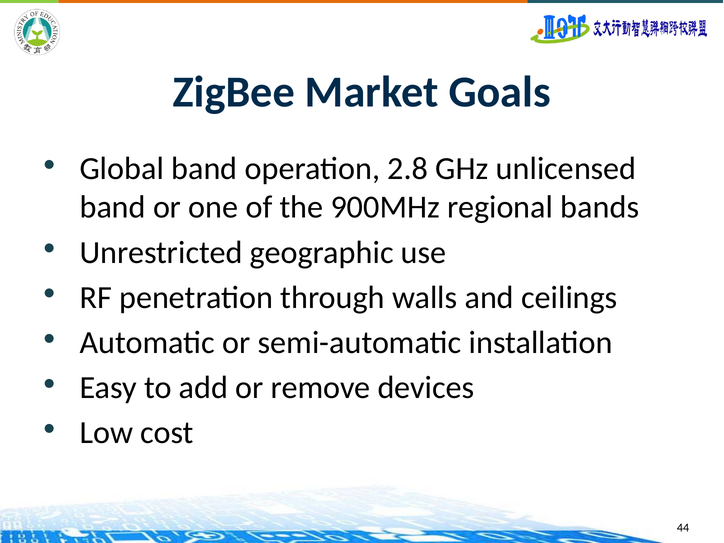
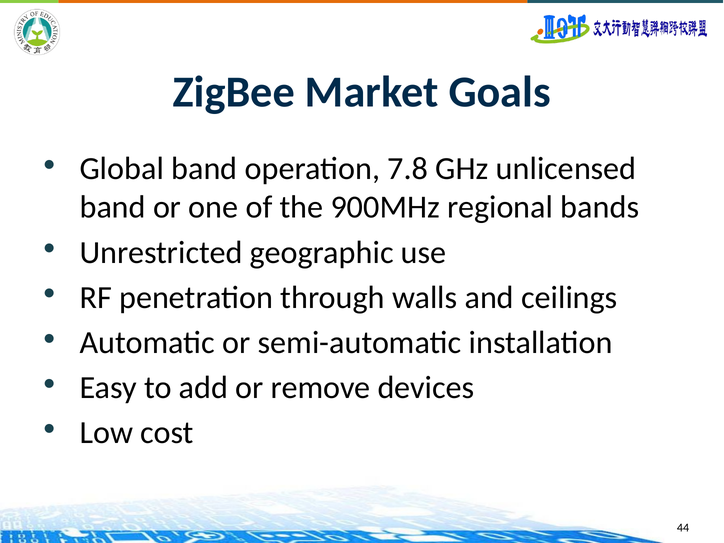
2.8: 2.8 -> 7.8 (408, 169)
